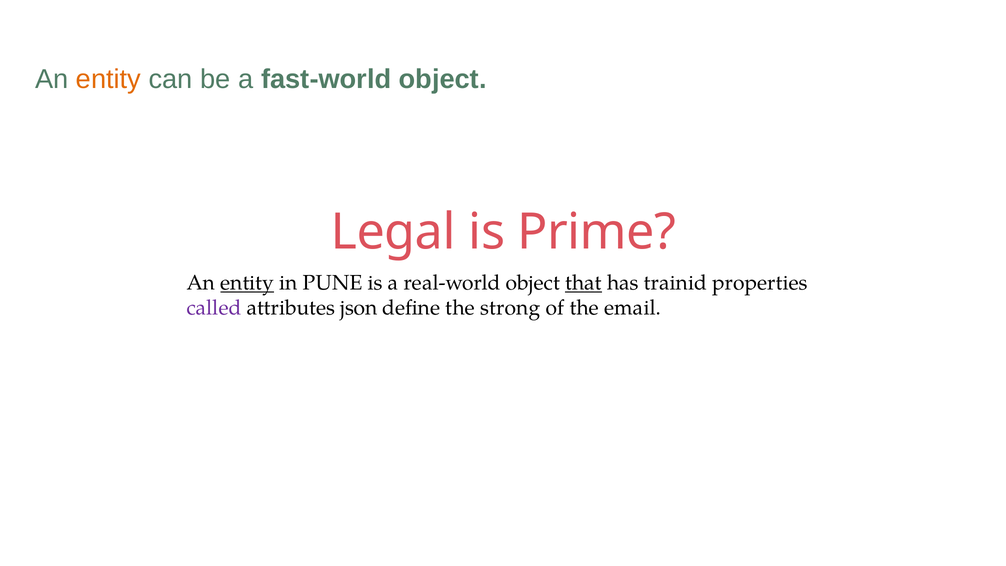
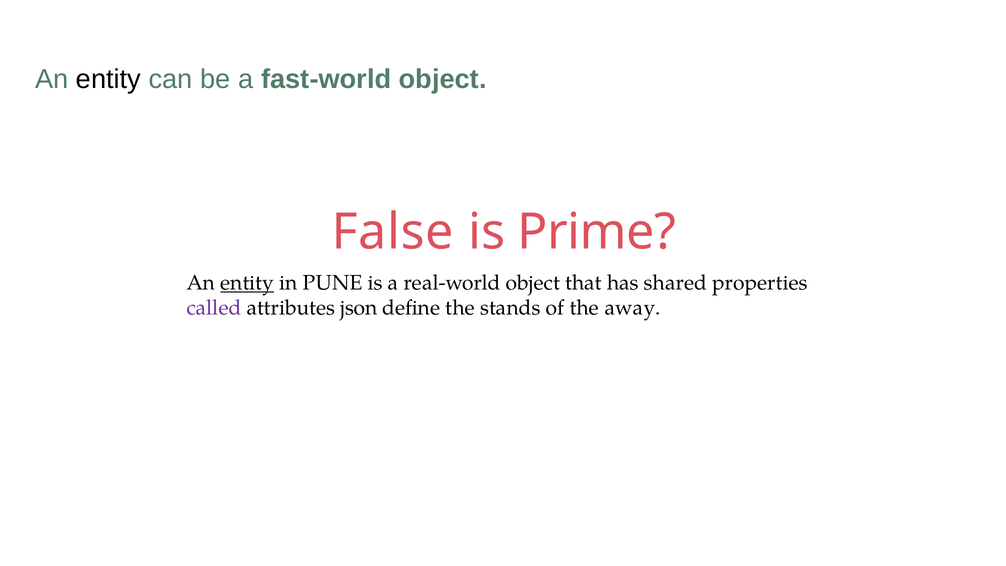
entity colour: orange -> black (108, 79)
Legal: Legal -> False (393, 232)
that underline: present -> none (583, 283)
trainid: trainid -> shared (675, 283)
strong: strong -> stands (510, 308)
email: email -> away (633, 308)
